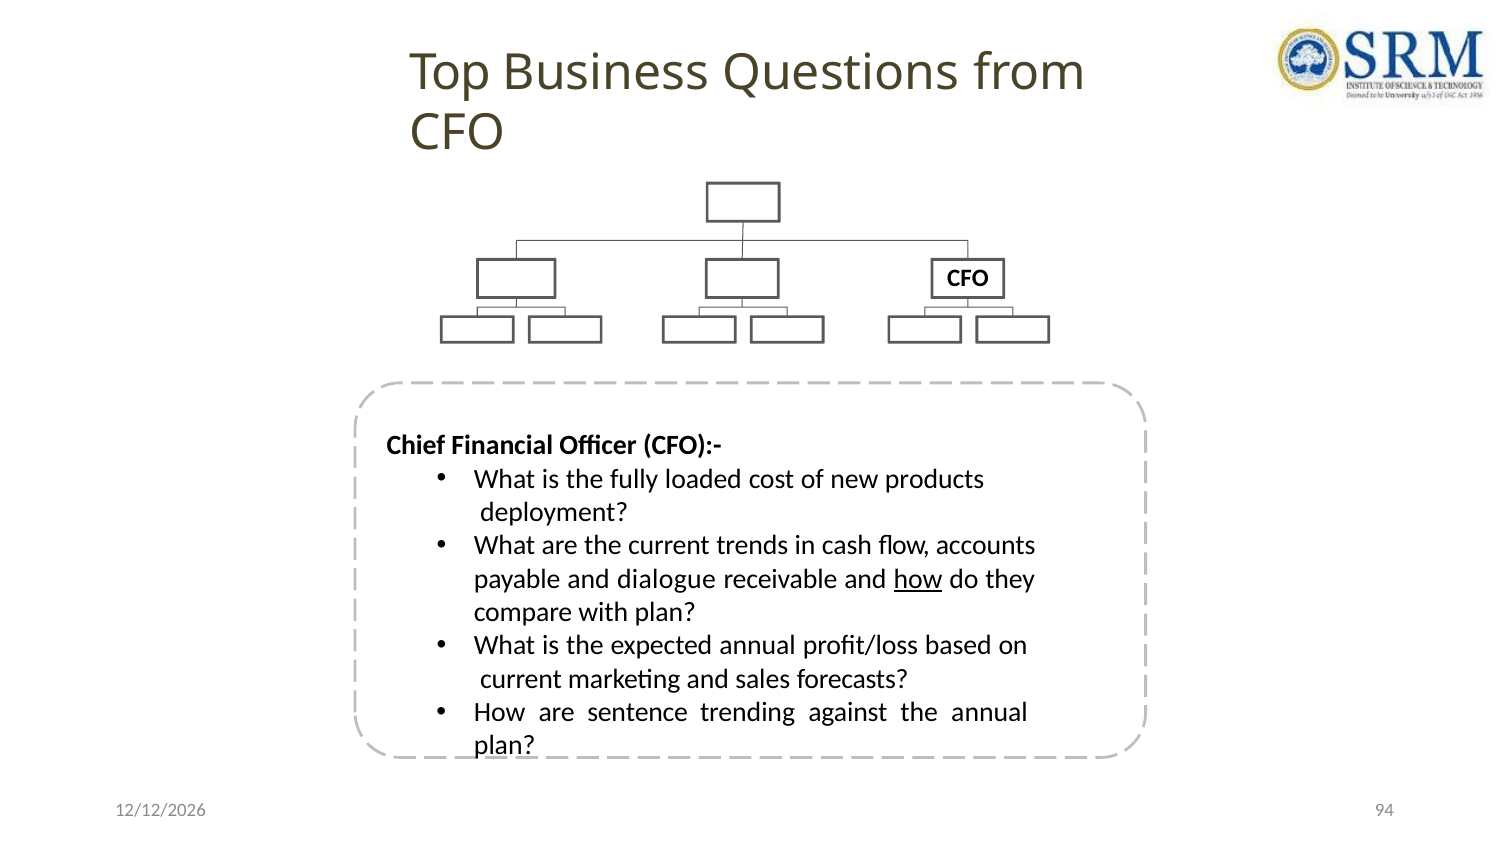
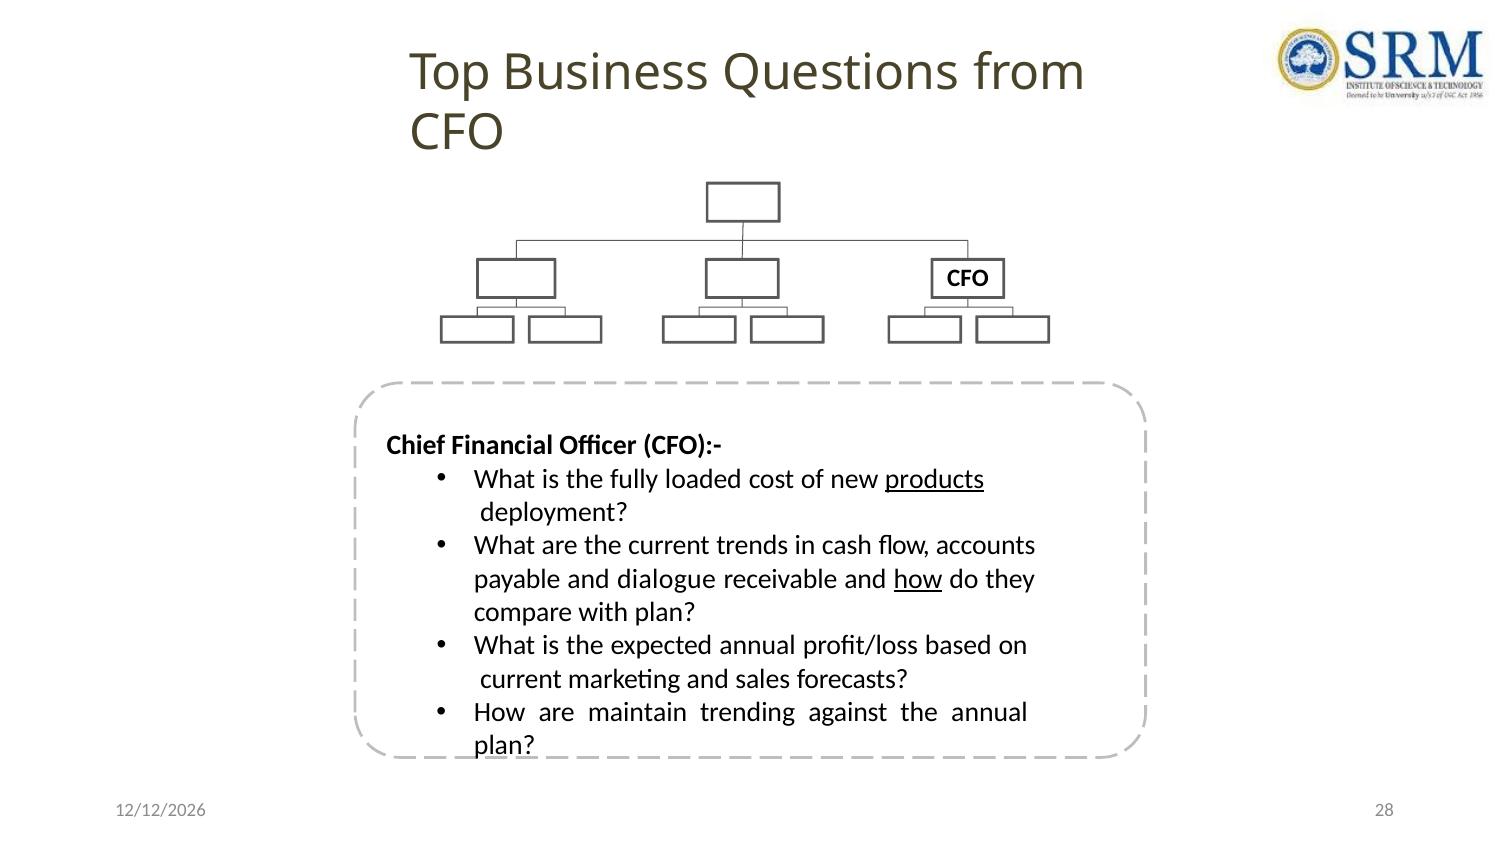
products underline: none -> present (935, 479)
sentence: sentence -> maintain (638, 712)
94: 94 -> 28 (1384, 810)
